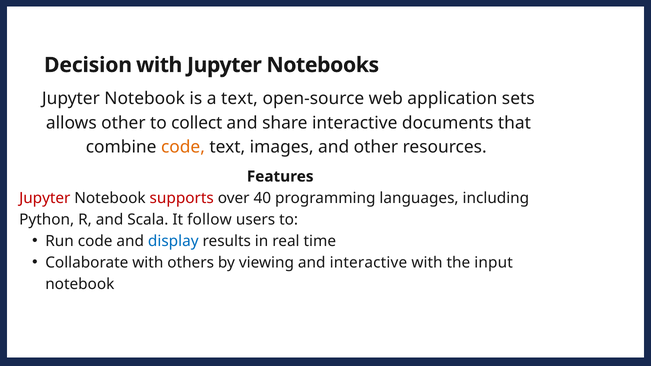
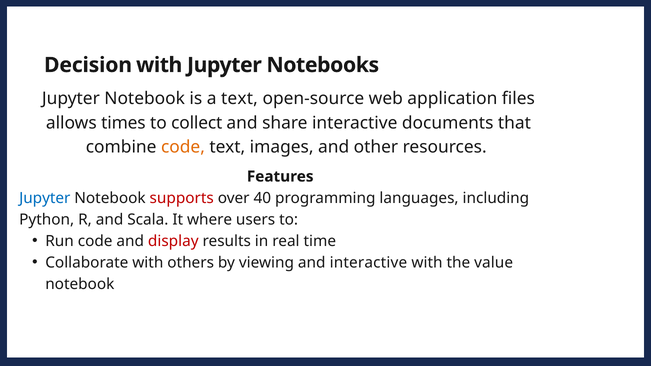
sets: sets -> files (518, 99)
allows other: other -> times (123, 123)
Jupyter colour: red -> blue (45, 198)
follow: follow -> where (210, 220)
display colour: blue -> red (173, 241)
input: input -> value (494, 263)
